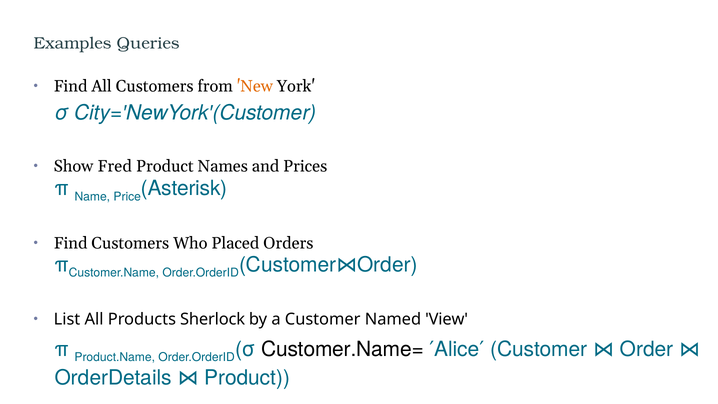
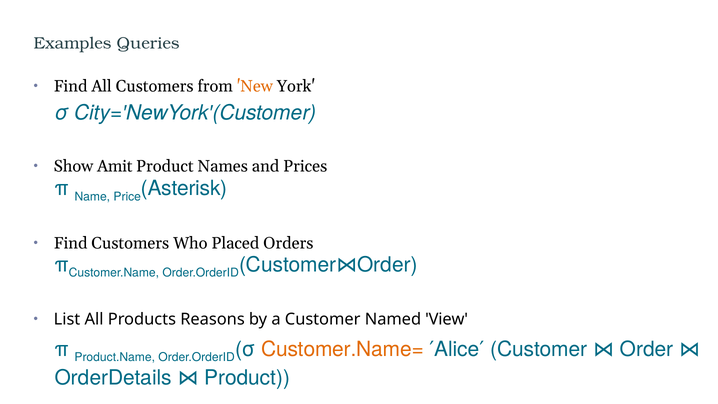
Fred: Fred -> Amit (115, 166)
Sherlock: Sherlock -> Reasons (213, 319)
Customer.Name= colour: black -> orange (342, 349)
